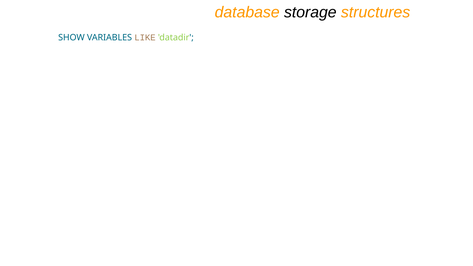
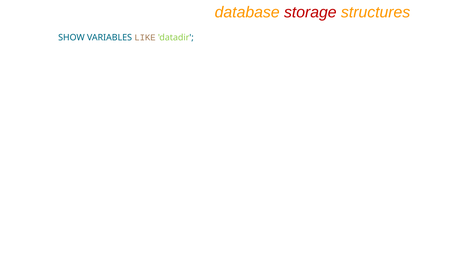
storage colour: black -> red (310, 12)
